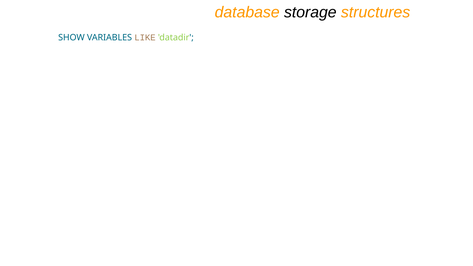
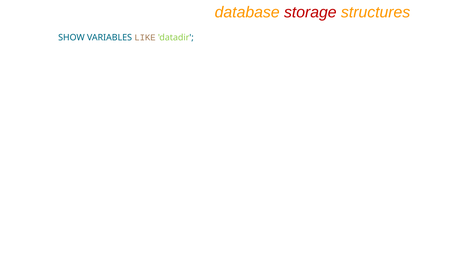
storage colour: black -> red (310, 12)
